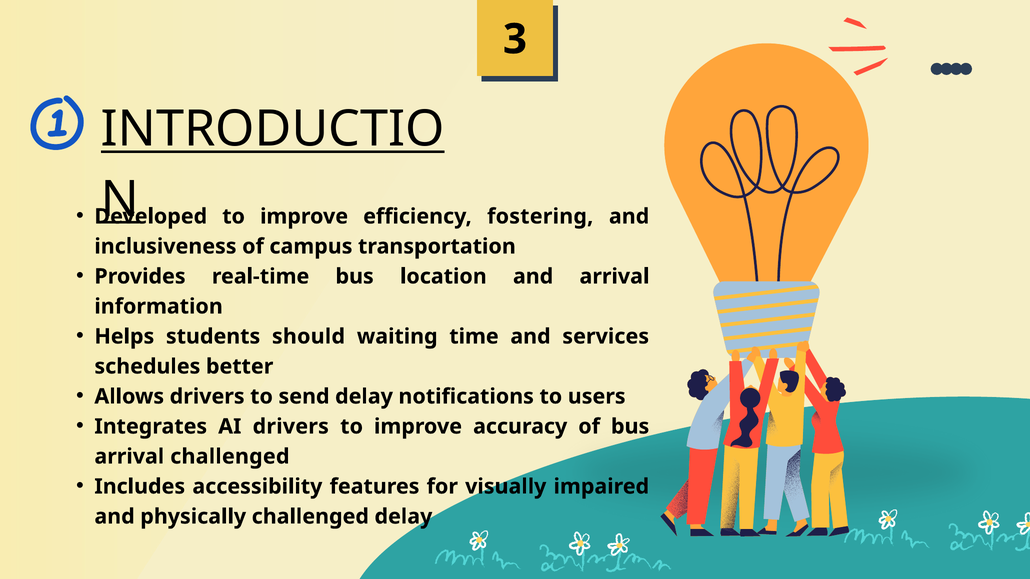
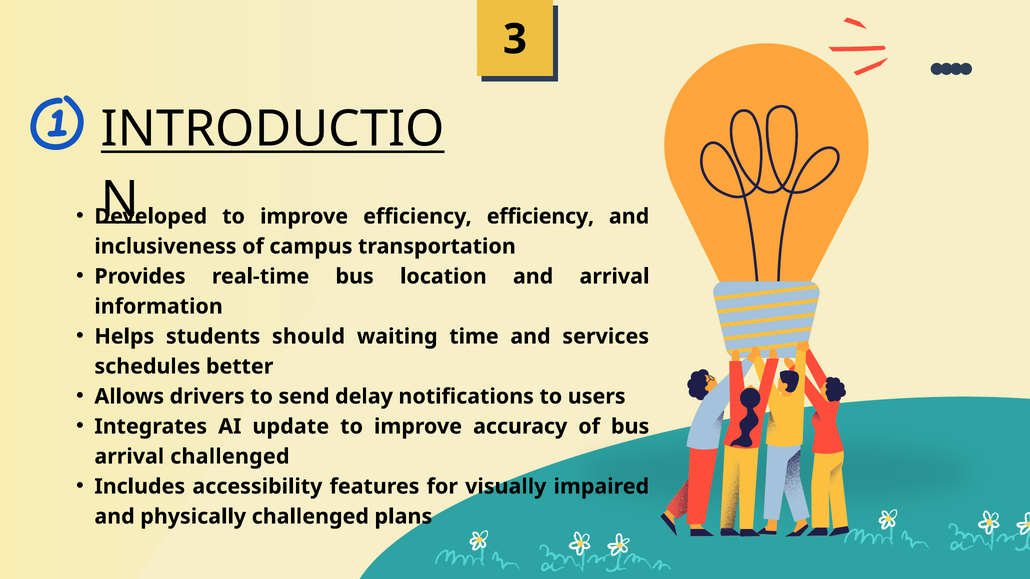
efficiency fostering: fostering -> efficiency (540, 217)
AI drivers: drivers -> update (291, 427)
challenged delay: delay -> plans (403, 517)
